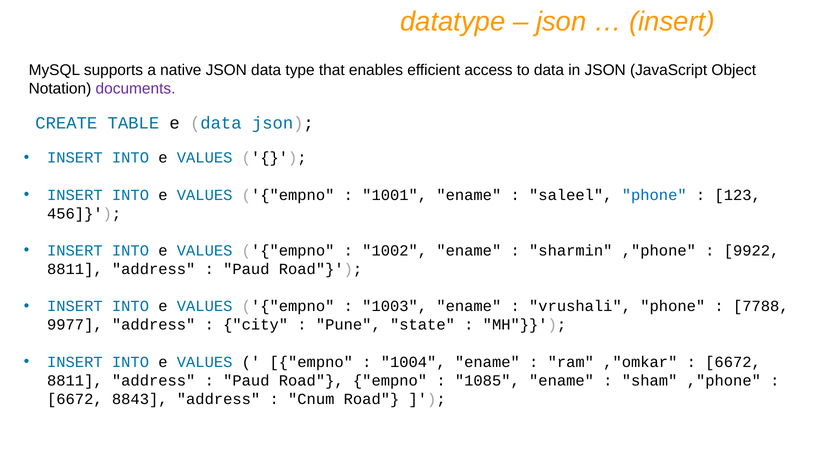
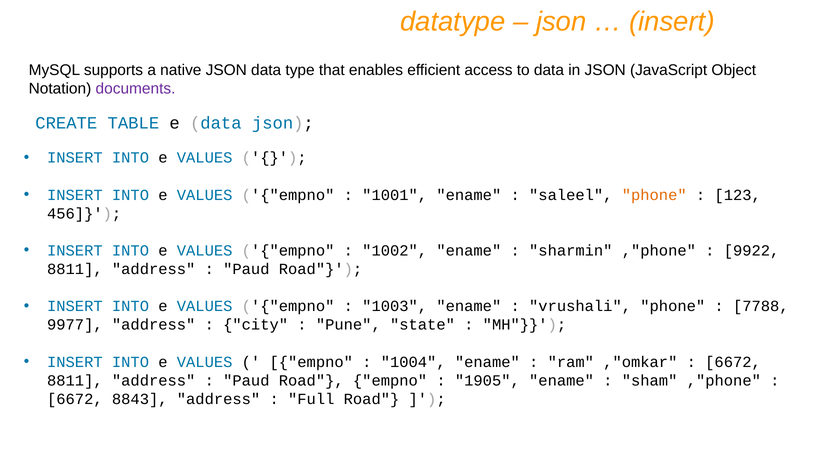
phone colour: blue -> orange (654, 195)
1085: 1085 -> 1905 (487, 380)
Cnum: Cnum -> Full (311, 399)
